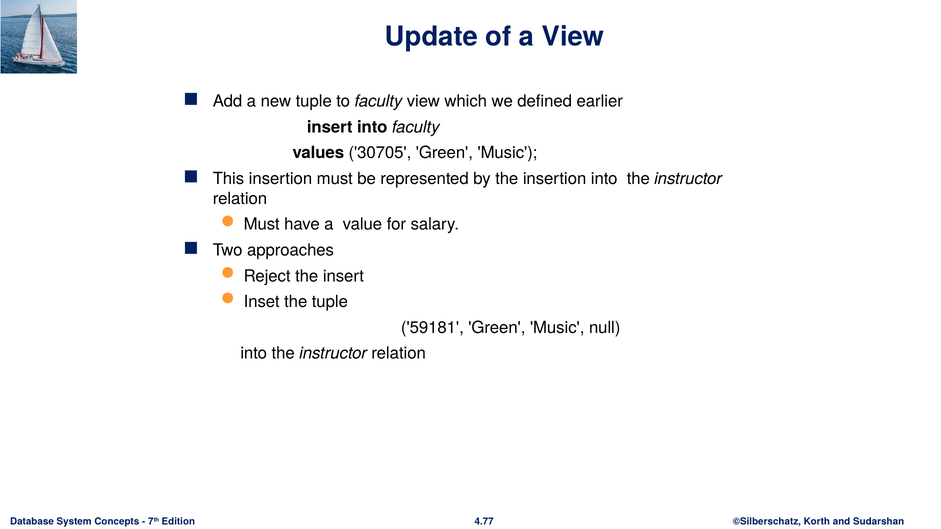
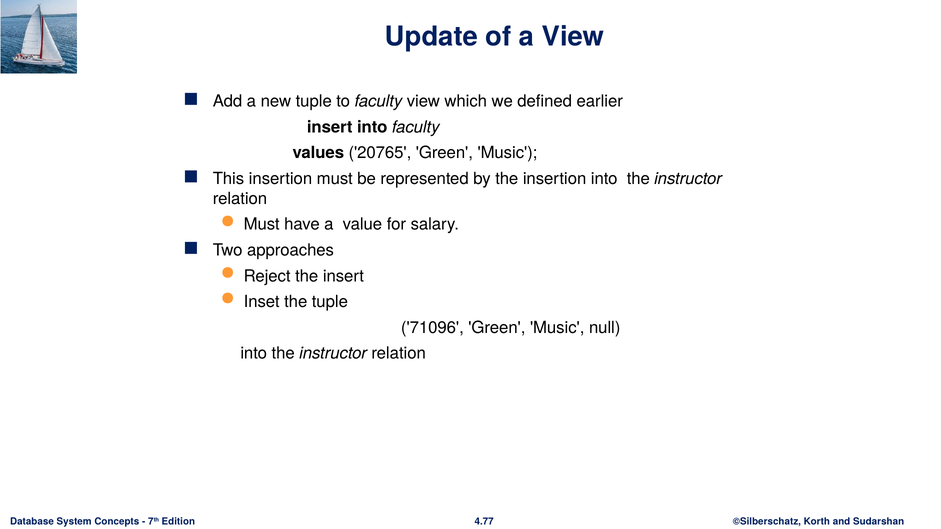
30705: 30705 -> 20765 (380, 153)
59181: 59181 -> 71096 (432, 328)
